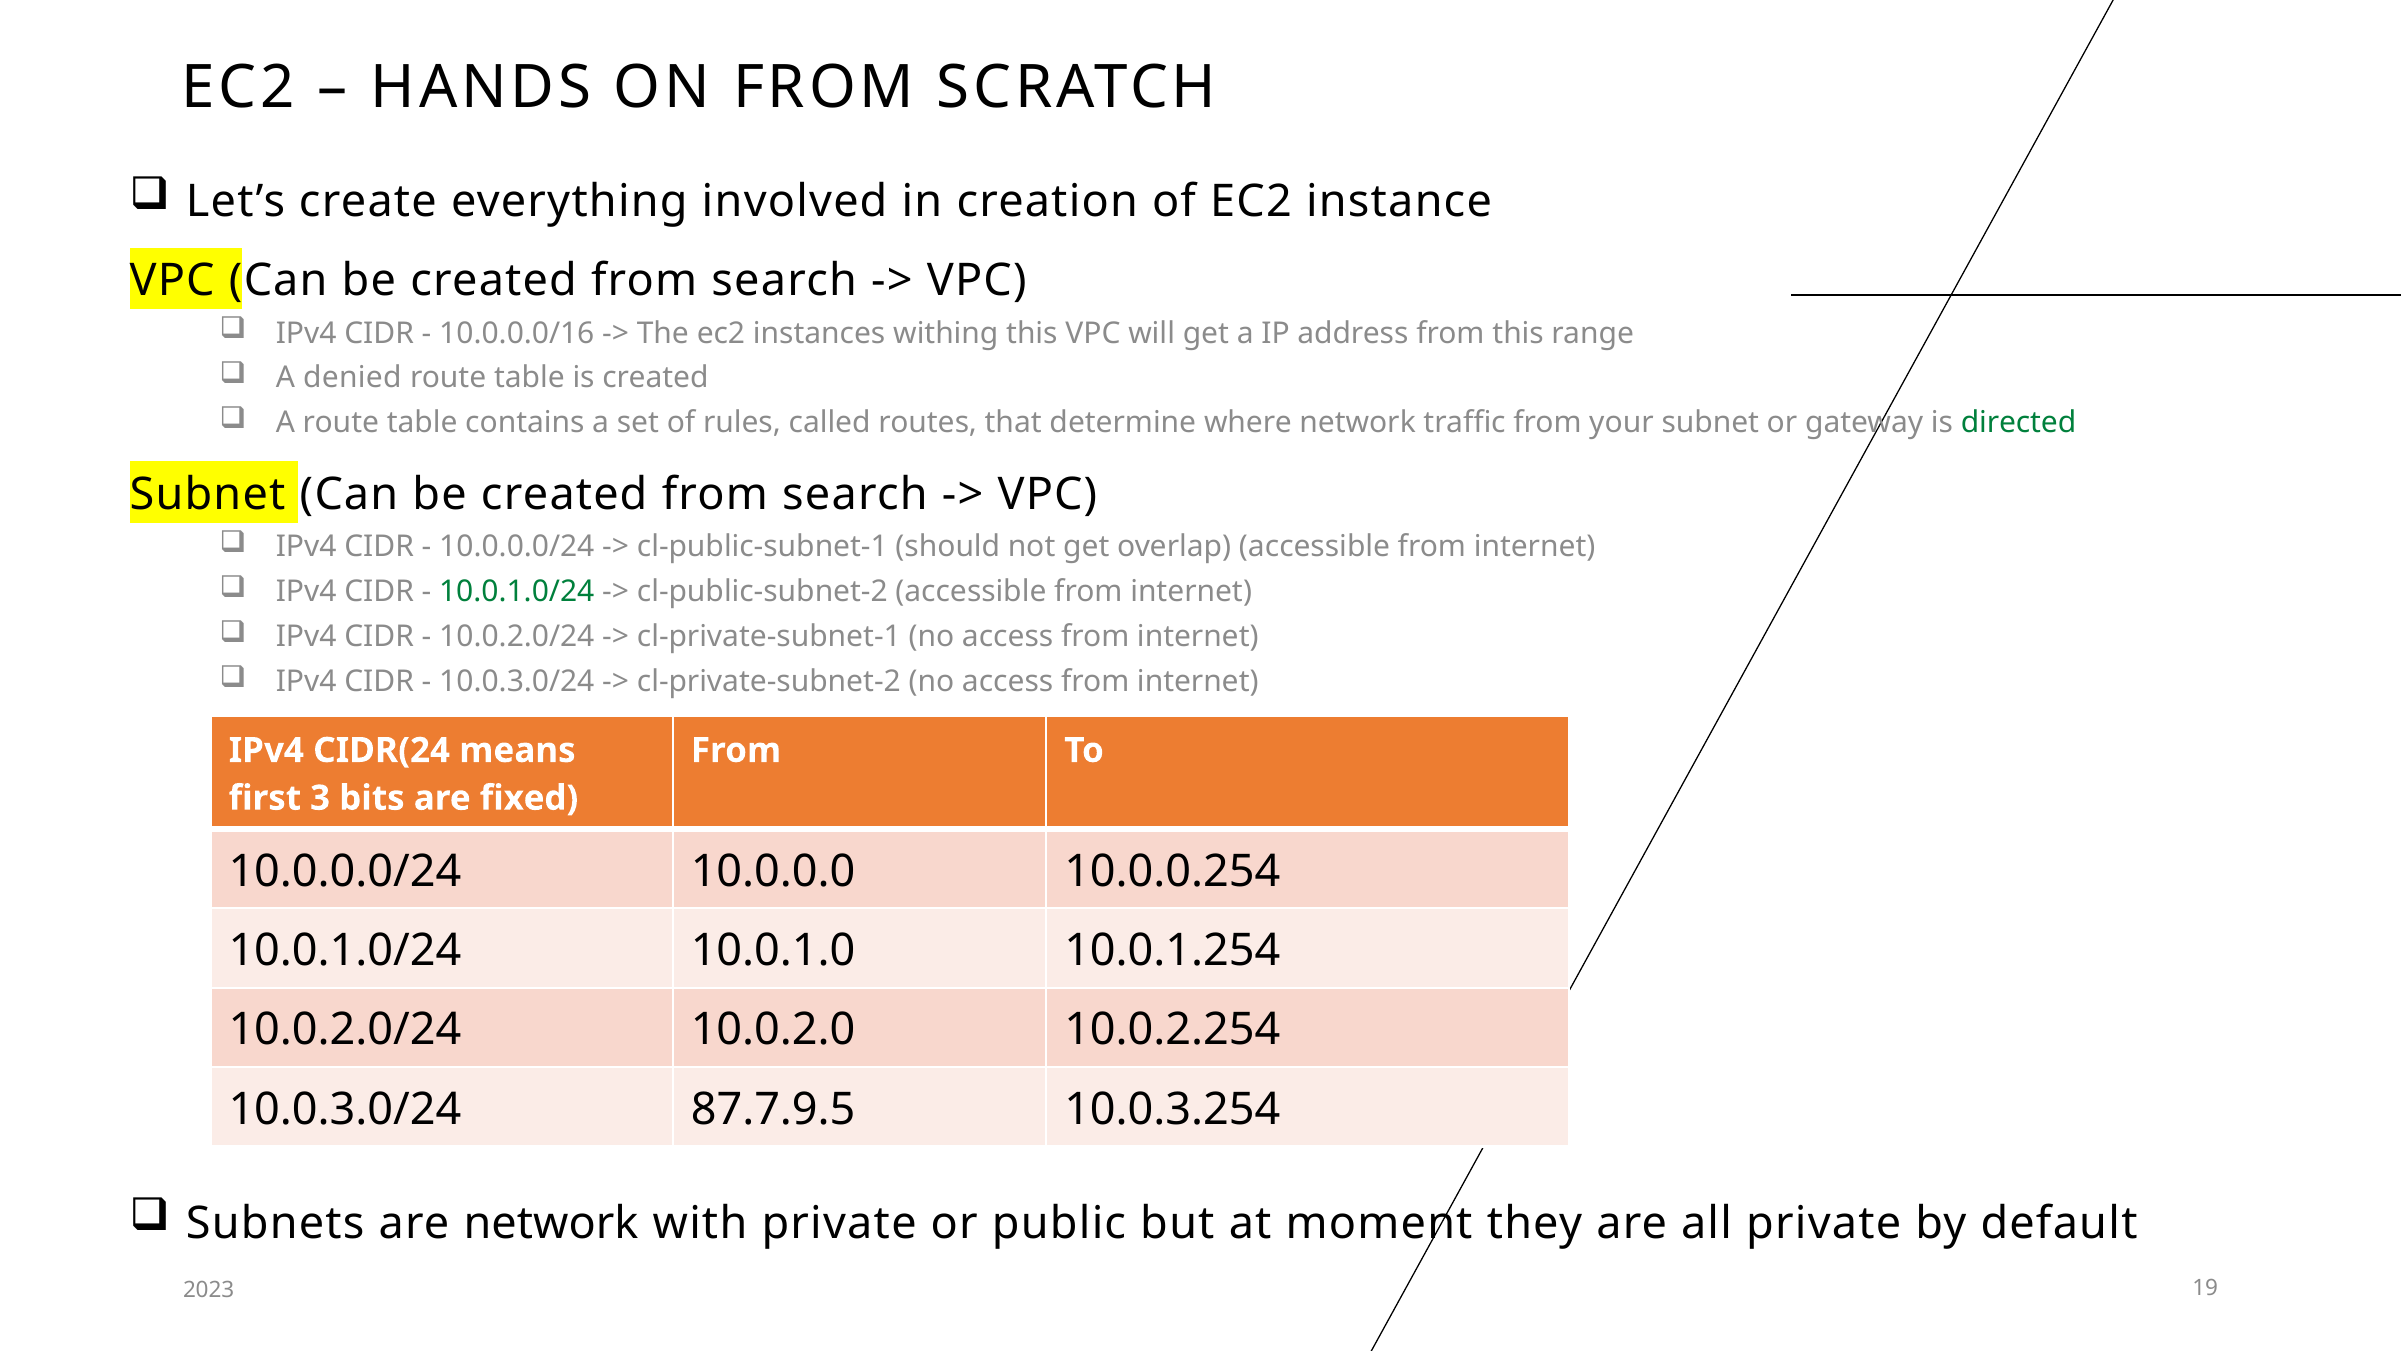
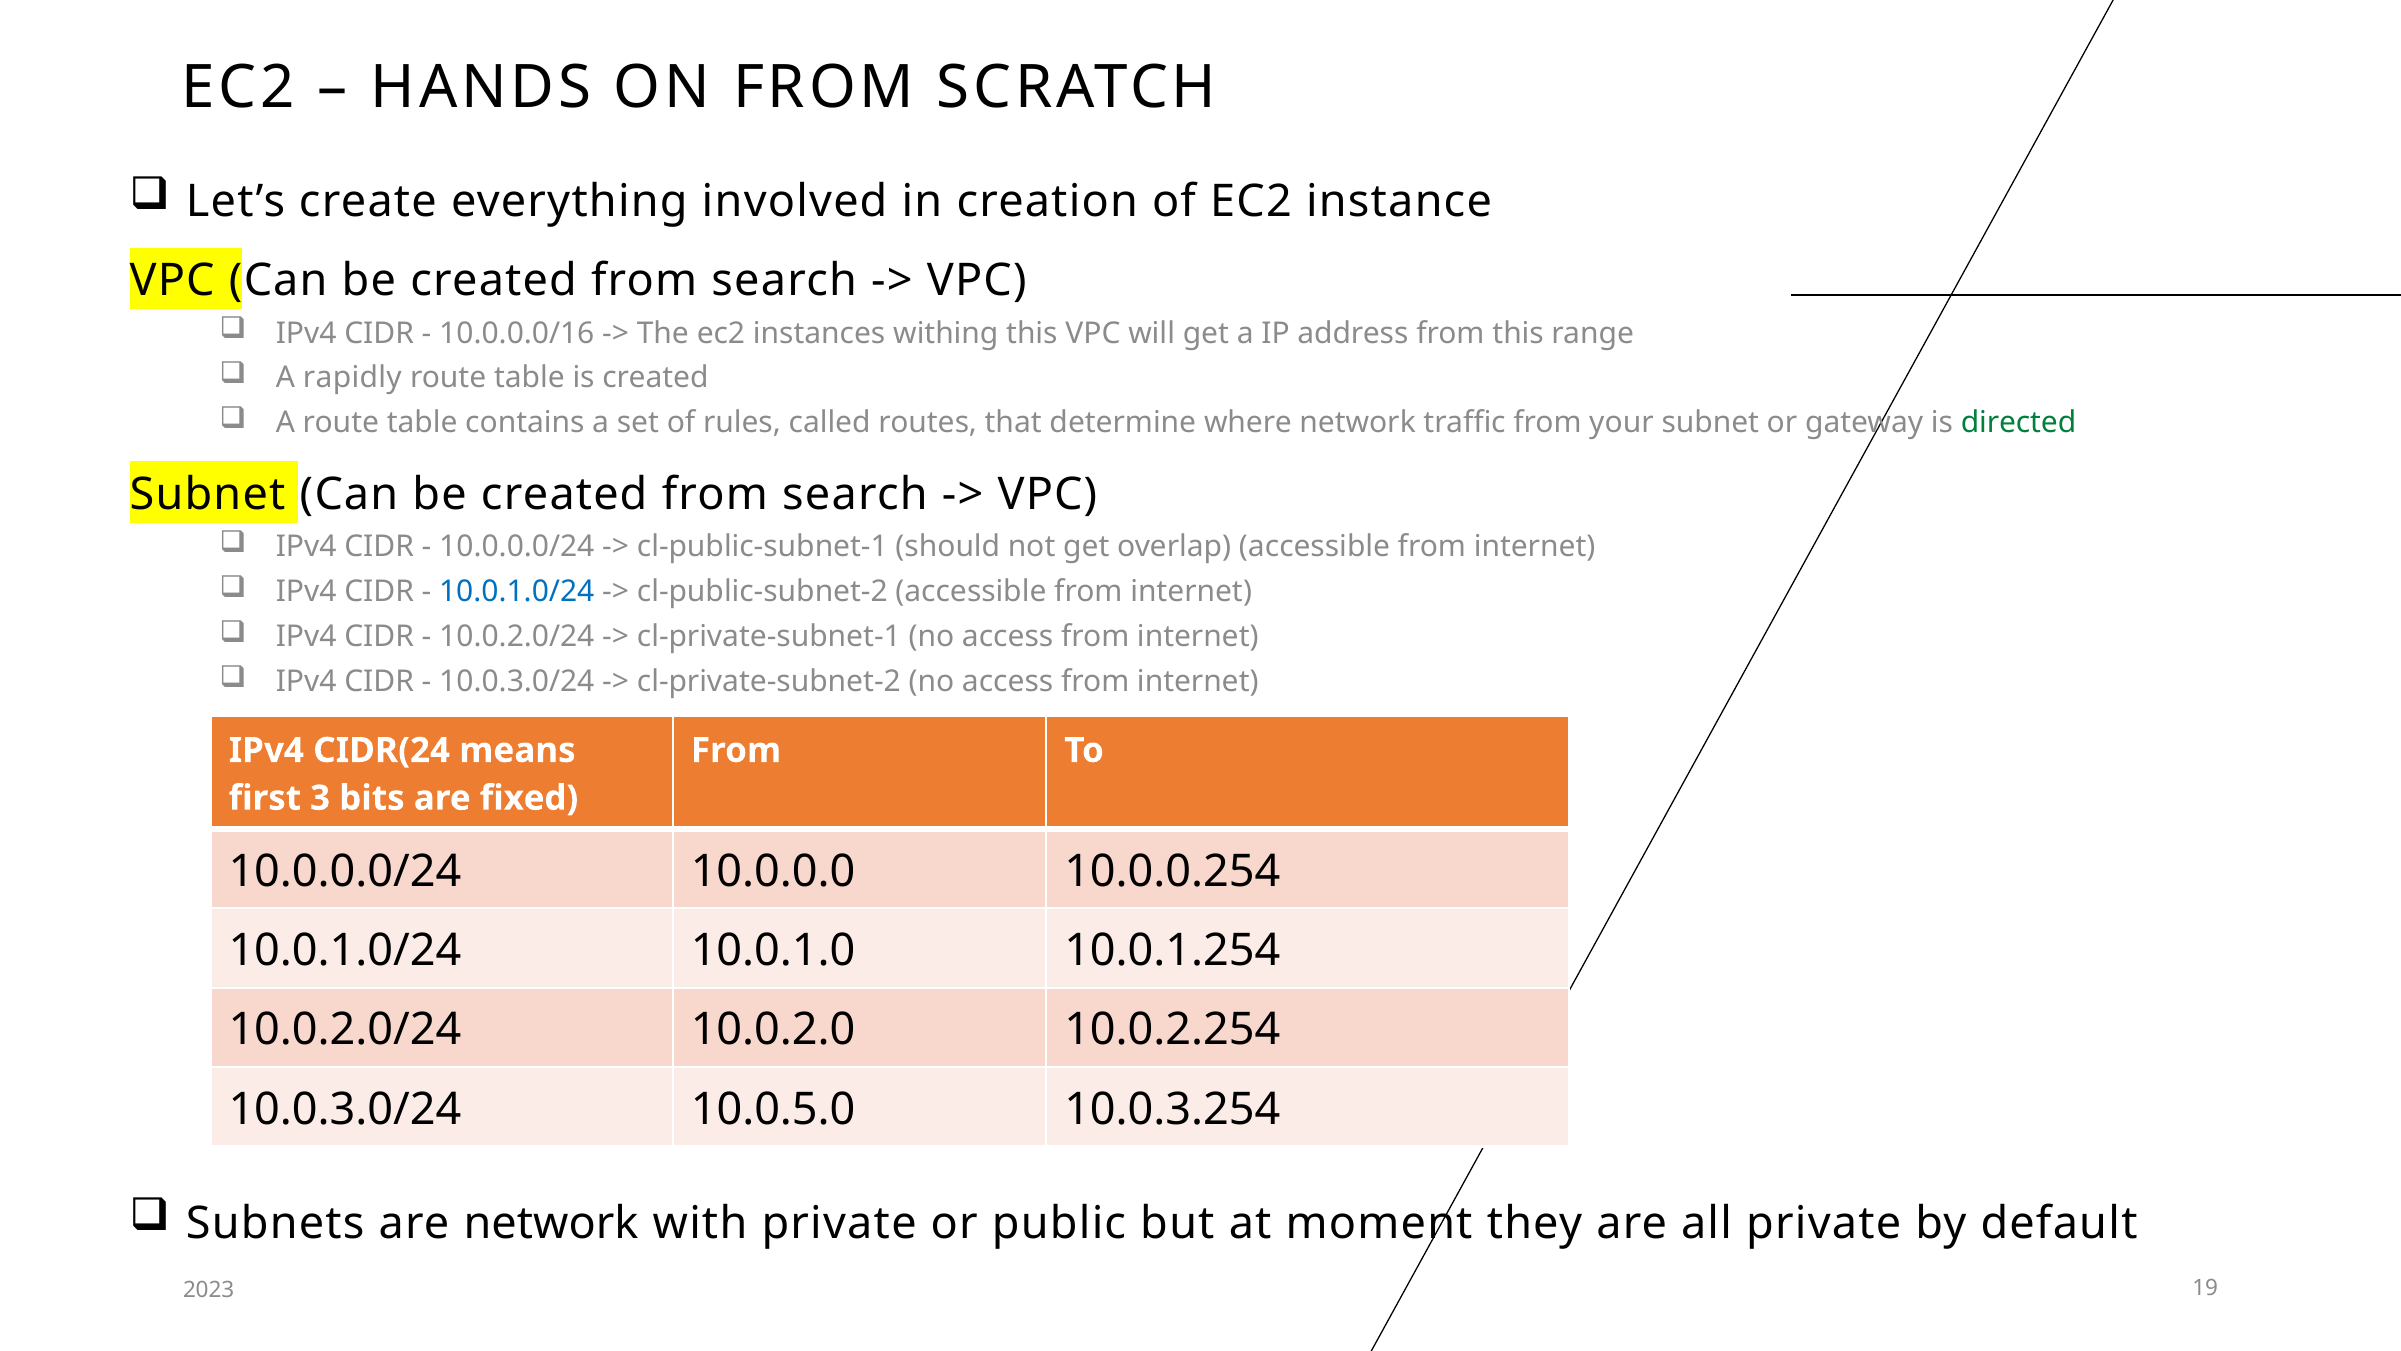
denied: denied -> rapidly (352, 378)
10.0.1.0/24 colour: green -> blue (517, 592)
87.7.9.5: 87.7.9.5 -> 10.0.5.0 (773, 1109)
